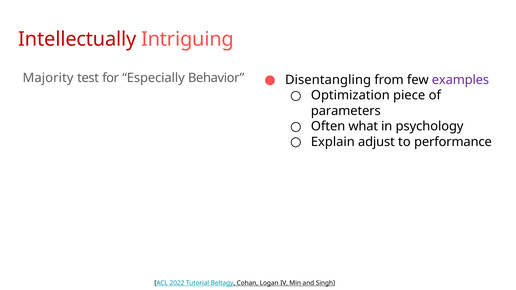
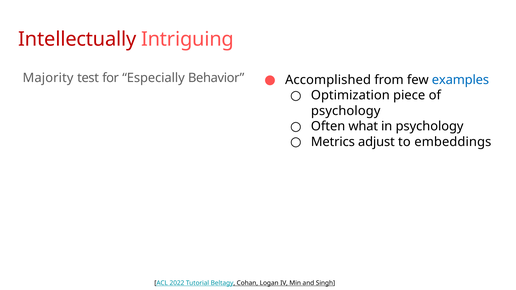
Disentangling: Disentangling -> Accomplished (328, 80)
examples colour: purple -> blue (460, 80)
parameters: parameters -> psychology (346, 111)
Explain: Explain -> Metrics (333, 142)
performance: performance -> embeddings (453, 142)
